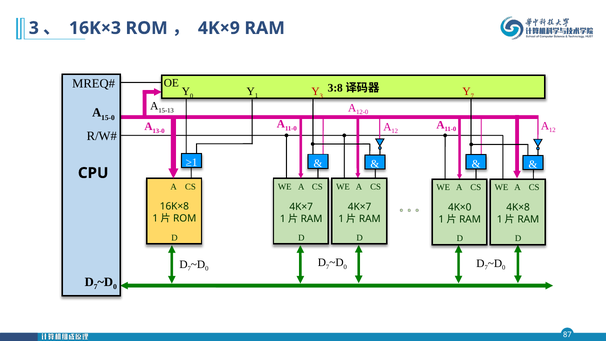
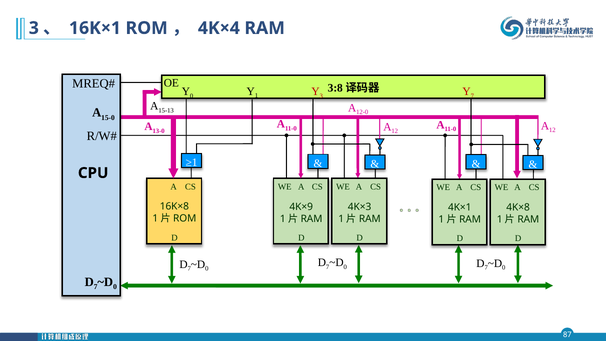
16K×3: 16K×3 -> 16K×1 (95, 28)
4K×9: 4K×9 -> 4K×4 (219, 28)
4K×7: 4K×7 -> 4K×3 (360, 207)
4K×7: 4K×7 -> 4K×9 (301, 207)
4K×0: 4K×0 -> 4K×1 (460, 207)
